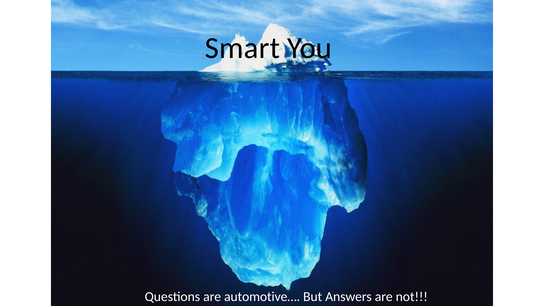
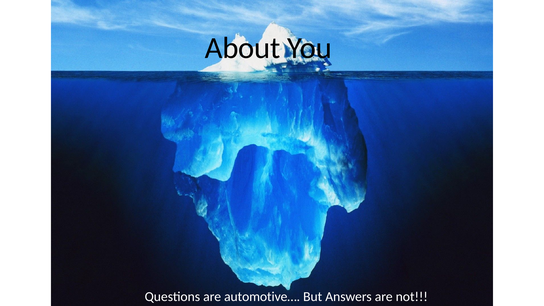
Smart: Smart -> About (243, 48)
